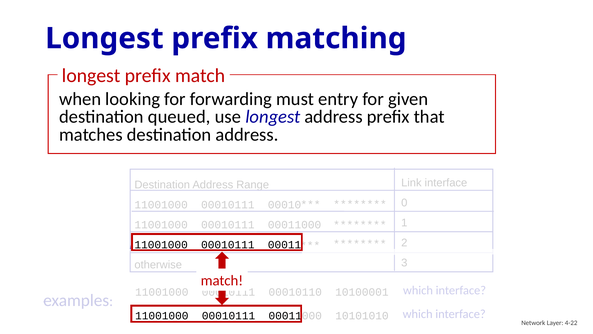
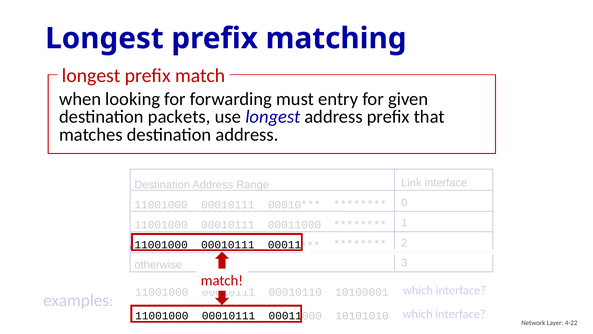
queued: queued -> packets (179, 117)
